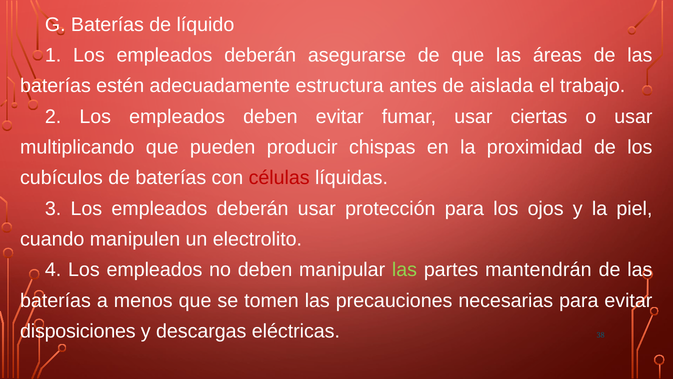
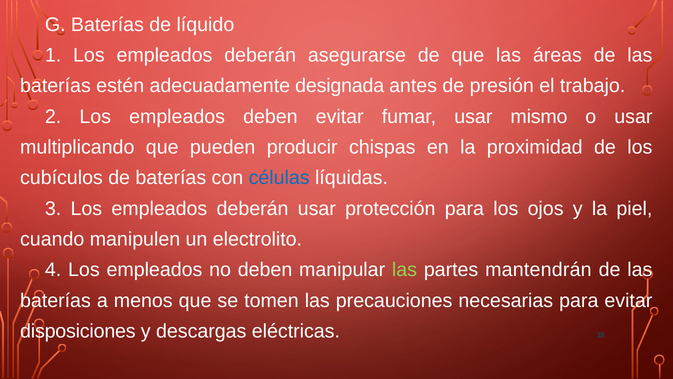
estructura: estructura -> designada (340, 86)
aislada: aislada -> presión (502, 86)
ciertas: ciertas -> mismo (539, 116)
células colour: red -> blue (279, 178)
